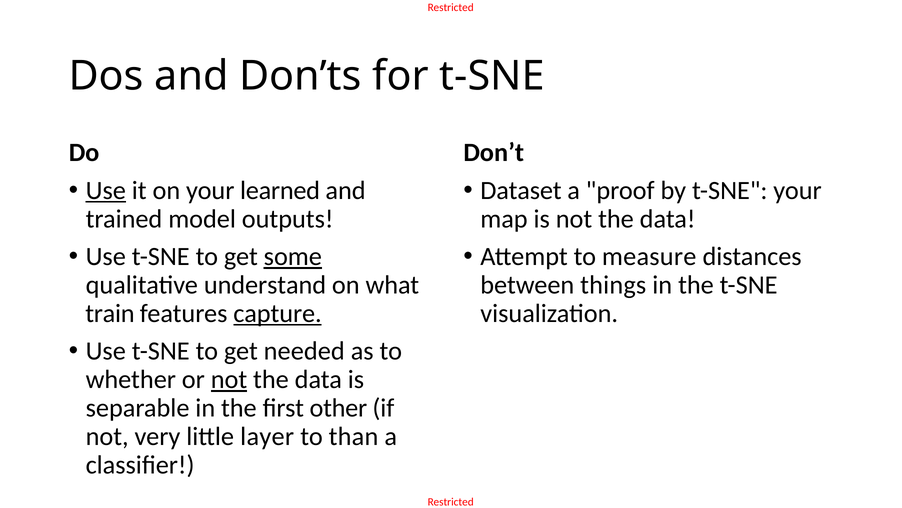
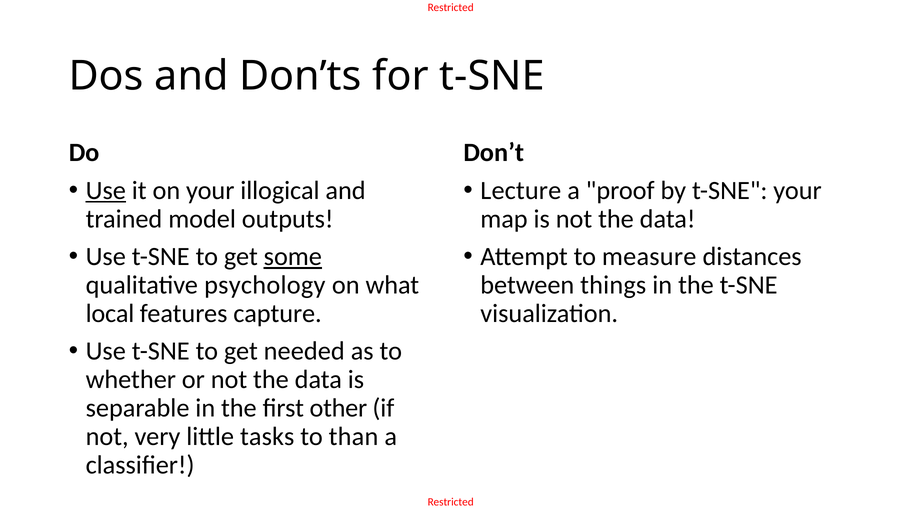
learned: learned -> illogical (280, 190)
Dataset: Dataset -> Lecture (521, 190)
understand: understand -> psychology (265, 285)
train: train -> local (110, 313)
capture underline: present -> none (278, 313)
not underline: present -> none (229, 379)
layer: layer -> tasks (267, 436)
